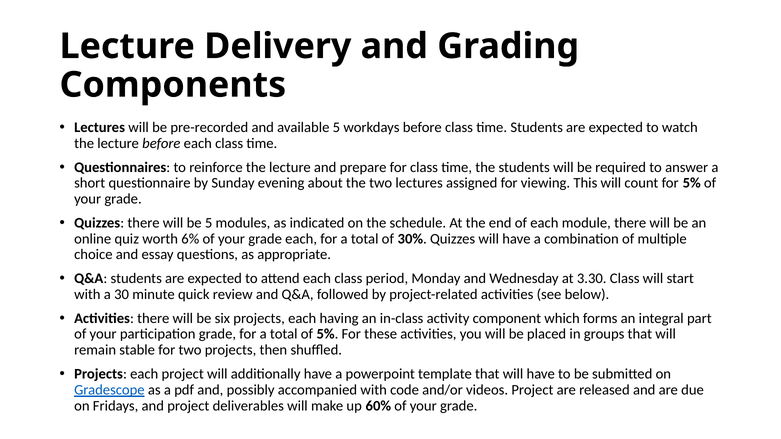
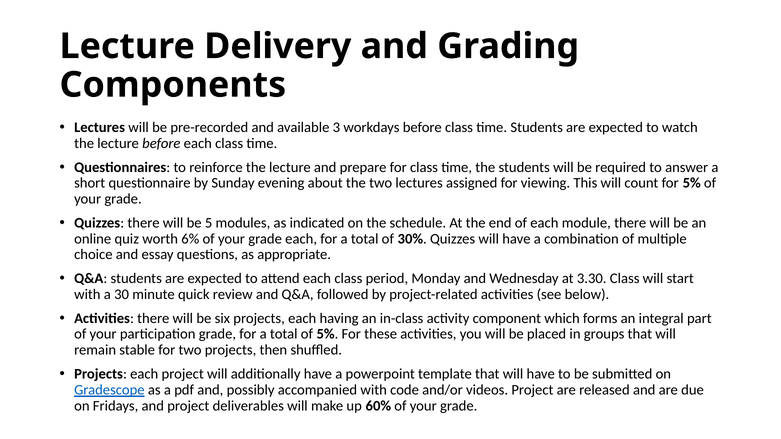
available 5: 5 -> 3 (336, 128)
